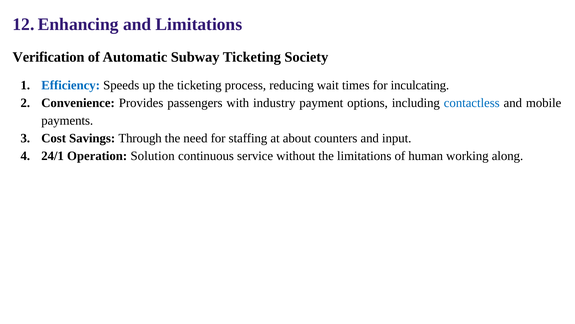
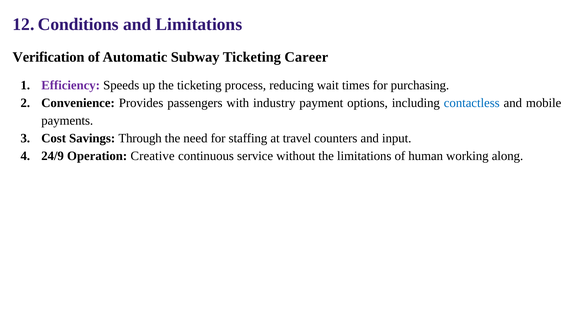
Enhancing: Enhancing -> Conditions (78, 24)
Society: Society -> Career (306, 57)
Efficiency colour: blue -> purple (71, 85)
inculcating: inculcating -> purchasing (420, 85)
about: about -> travel (297, 138)
24/1: 24/1 -> 24/9 (53, 156)
Solution: Solution -> Creative (153, 156)
